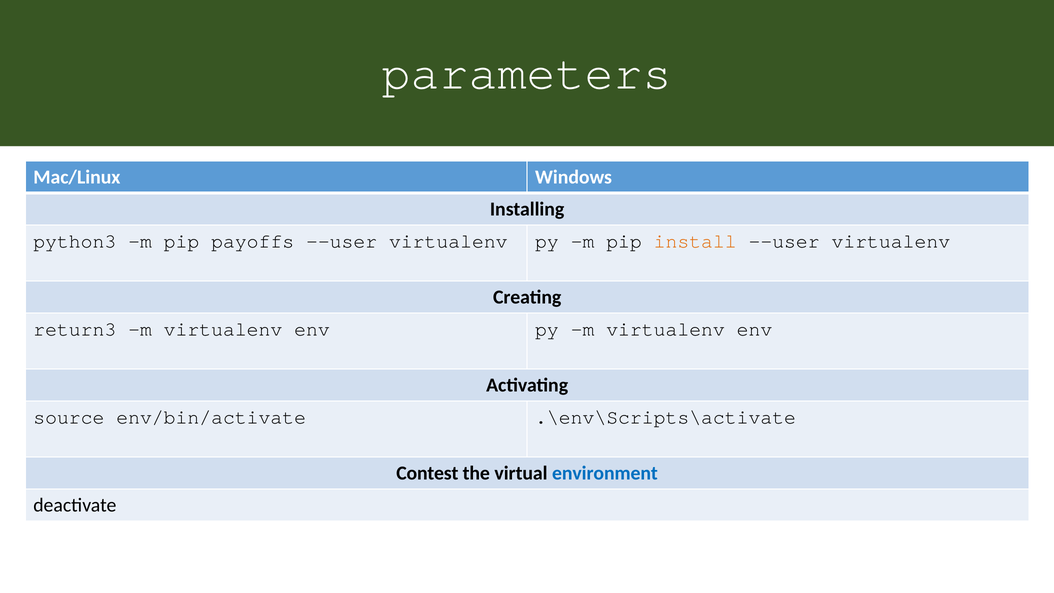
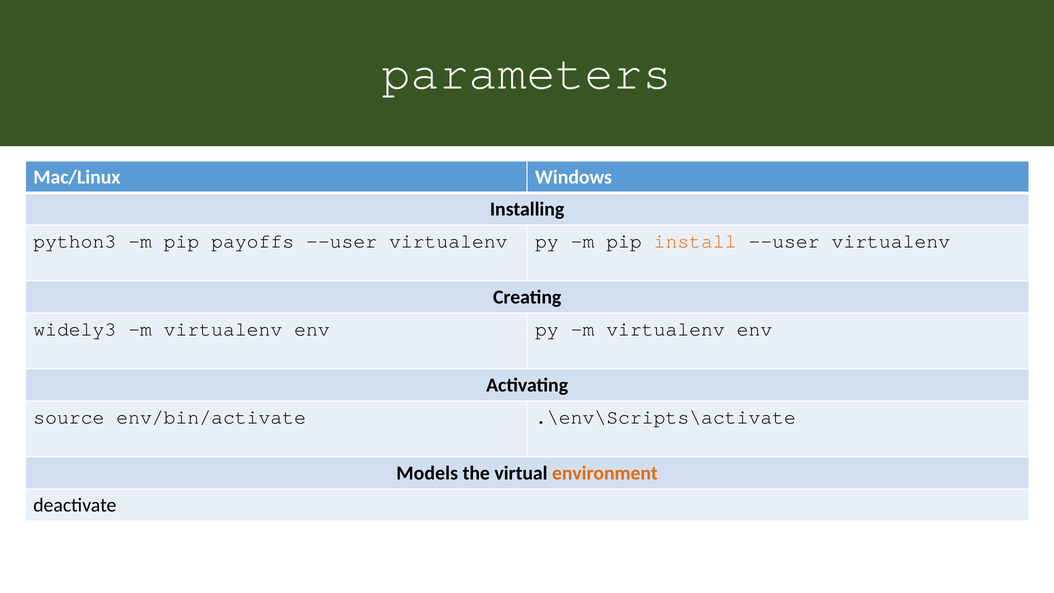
return3: return3 -> widely3 (75, 329)
Contest: Contest -> Models (427, 473)
environment colour: blue -> orange (605, 473)
